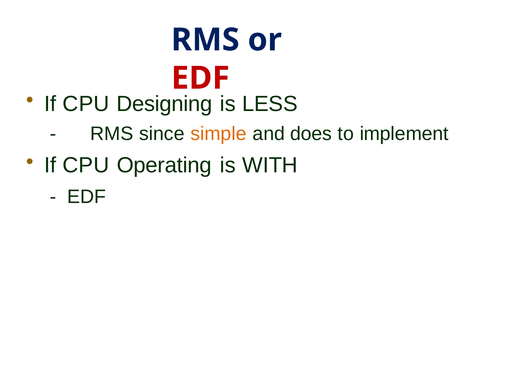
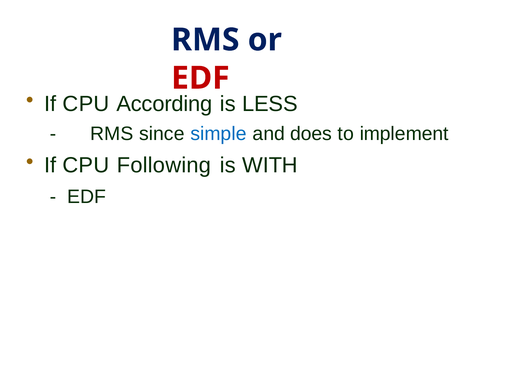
Designing: Designing -> According (164, 104)
simple colour: orange -> blue (218, 134)
Operating: Operating -> Following (164, 165)
